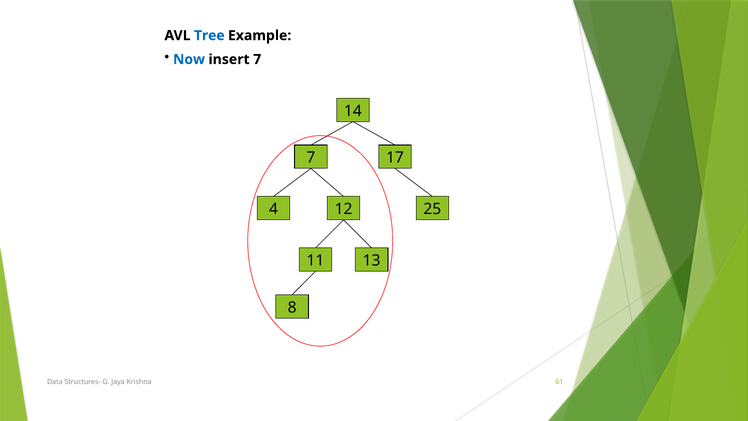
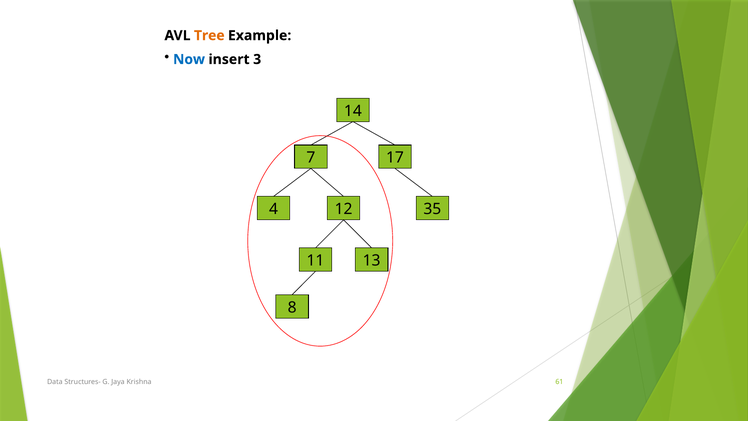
Tree colour: blue -> orange (209, 36)
insert 7: 7 -> 3 (257, 59)
25: 25 -> 35 (432, 209)
